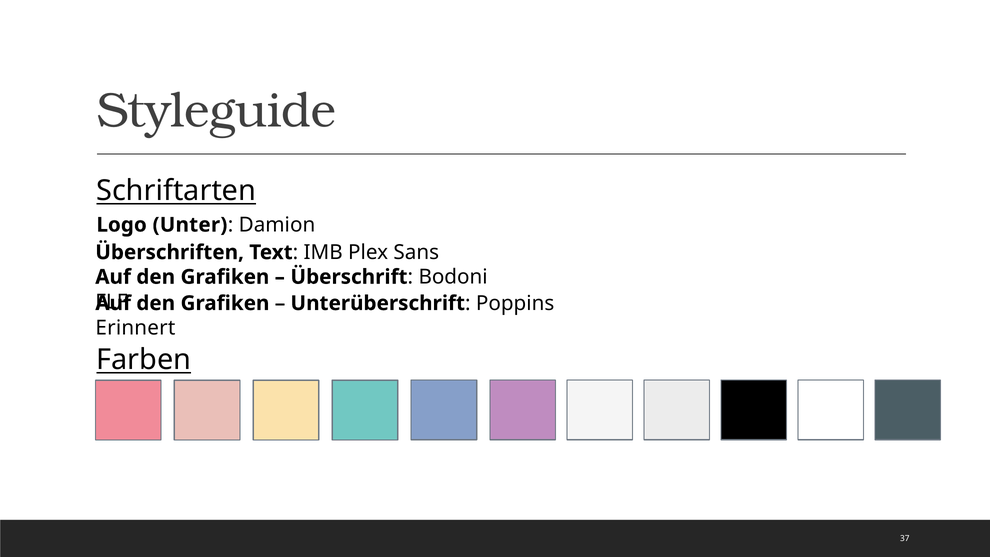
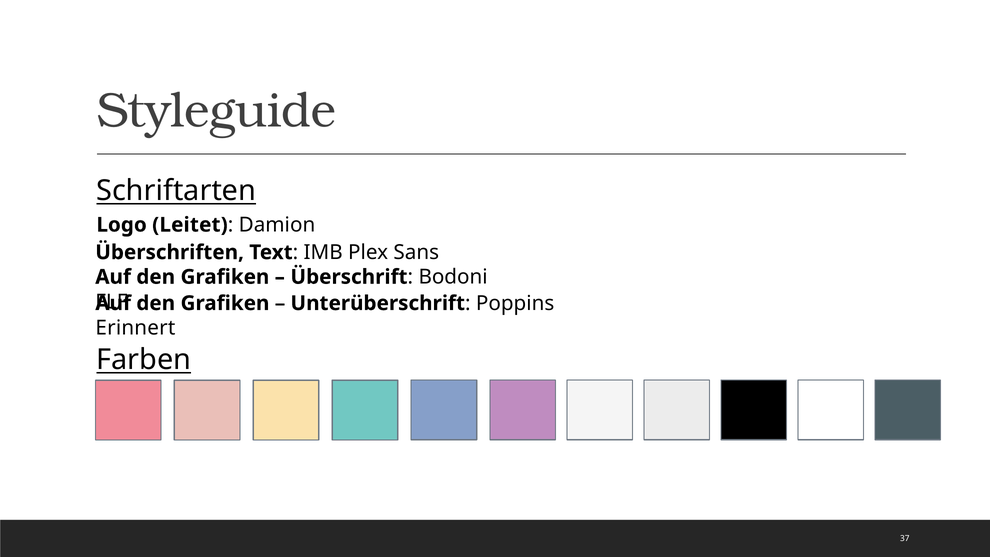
Unter: Unter -> Leitet (190, 225)
